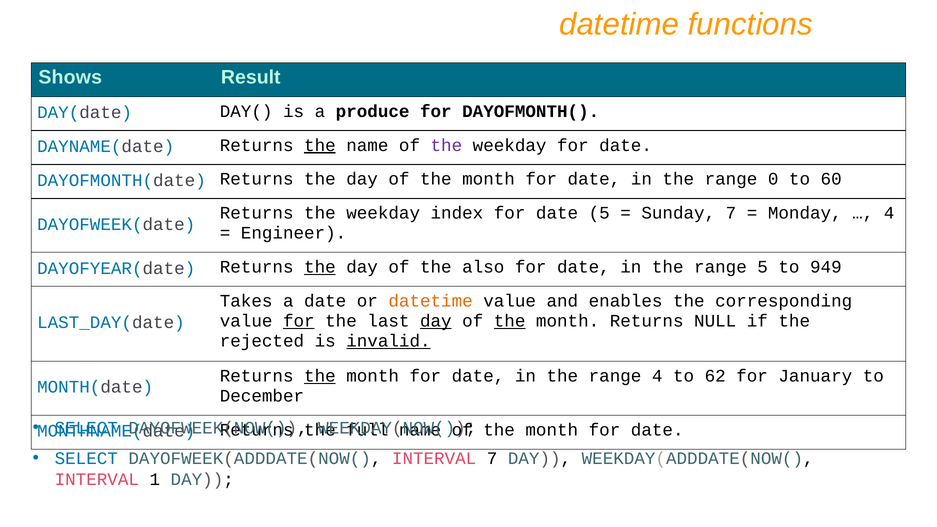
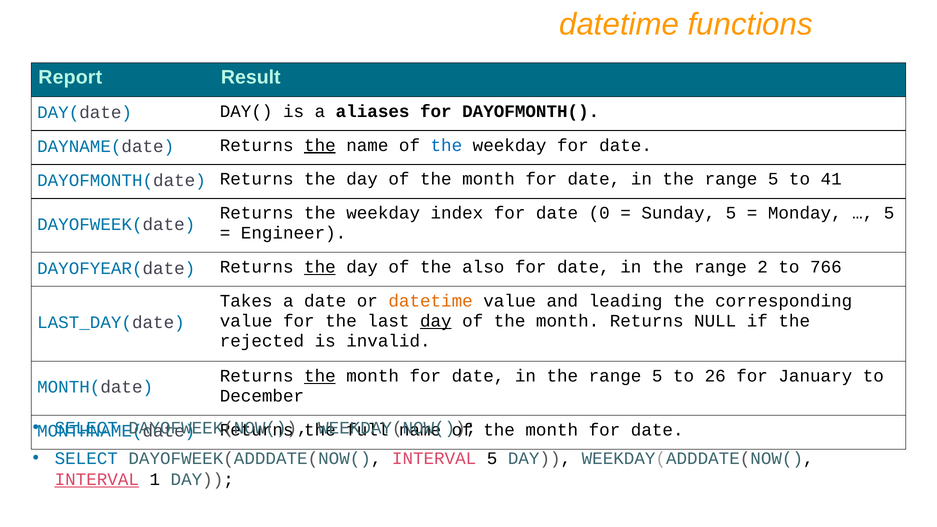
Shows: Shows -> Report (70, 77)
produce: produce -> aliases (373, 111)
the colour: purple -> blue (446, 145)
0: 0 -> 5 (773, 179)
60: 60 -> 41 (831, 179)
date 5: 5 -> 0 (599, 213)
Sunday 7: 7 -> 5 (731, 213)
4: 4 -> 5 (889, 213)
range 5: 5 -> 2 (763, 267)
949: 949 -> 766 (826, 267)
enables: enables -> leading (626, 301)
for underline: present -> none (299, 321)
the underline: present -> none (510, 321)
invalid underline: present -> none (388, 341)
4: 4 -> 5 (657, 376)
62: 62 -> 26 (715, 376)
INTERVAL 7: 7 -> 5 (492, 459)
INTERVAL underline: none -> present (97, 480)
